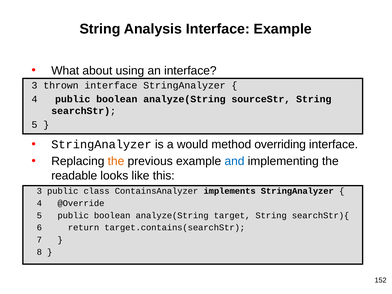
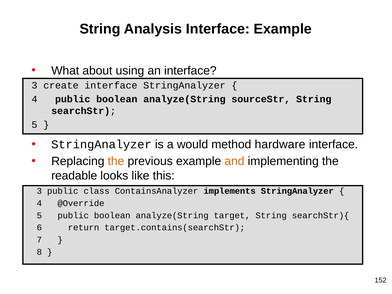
thrown: thrown -> create (61, 86)
overriding: overriding -> hardware (280, 144)
and colour: blue -> orange (234, 161)
